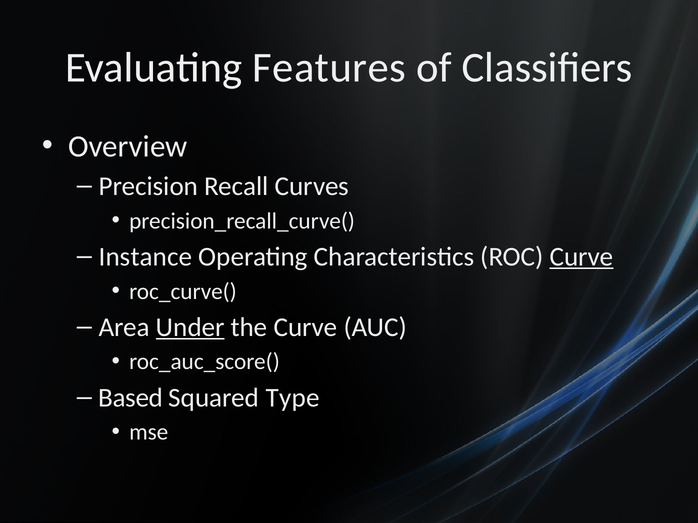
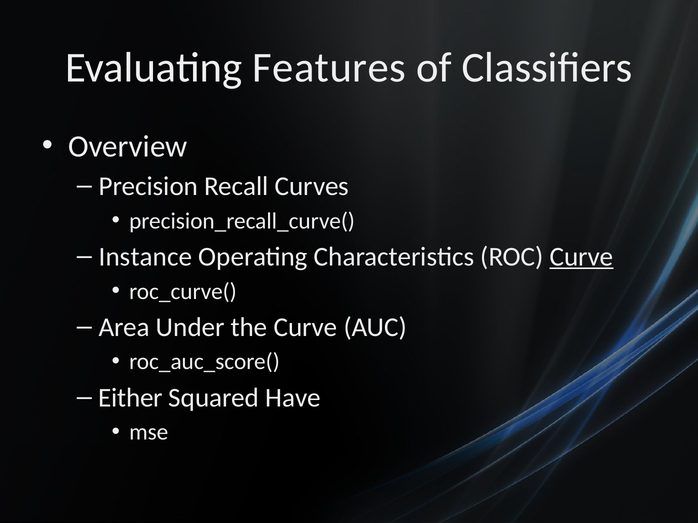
Under underline: present -> none (190, 328)
Based: Based -> Either (131, 398)
Type: Type -> Have (293, 398)
